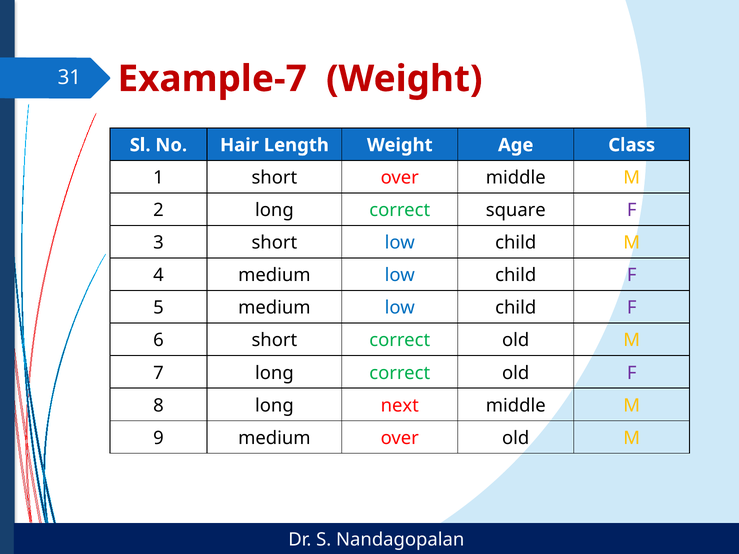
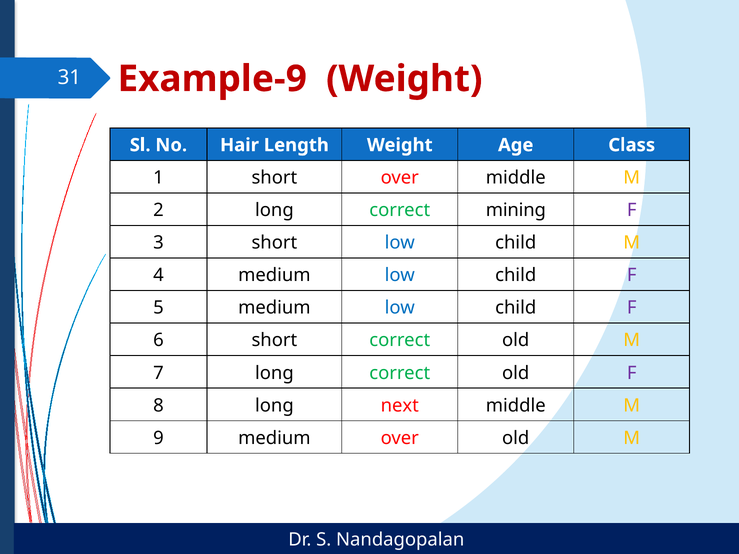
Example-7: Example-7 -> Example-9 (212, 79)
square: square -> mining (516, 210)
